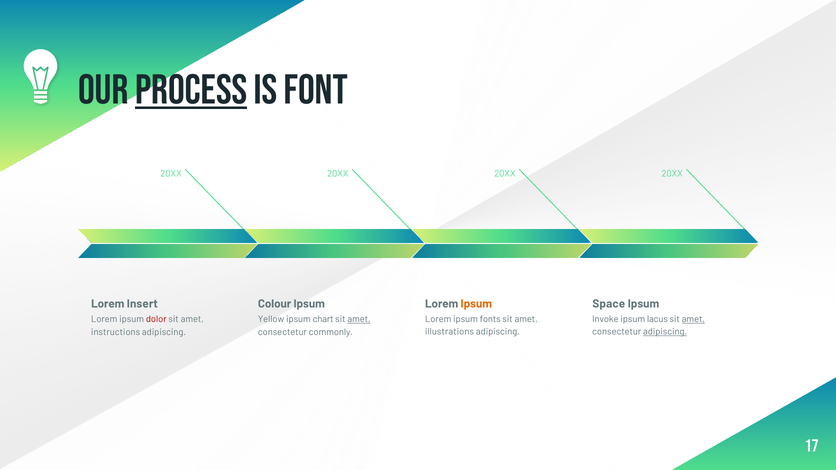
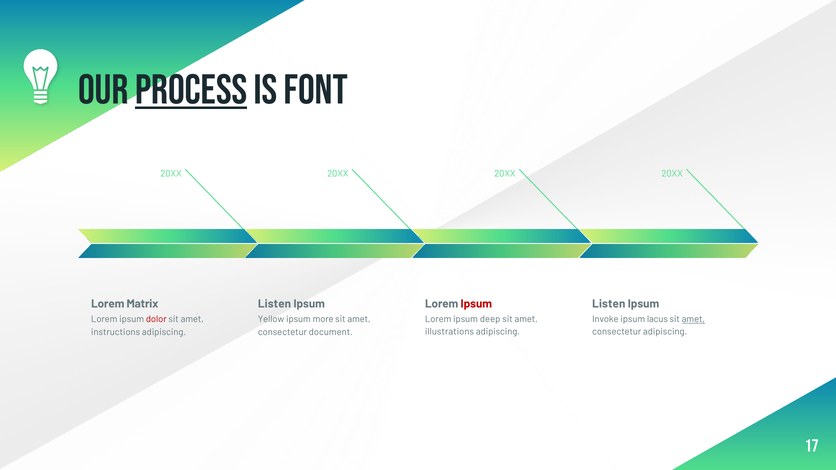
Ipsum colour: orange -> red (476, 304)
Space: Space -> Listen (609, 304)
Insert: Insert -> Matrix (142, 304)
Colour: Colour -> Listen (275, 304)
chart: chart -> more (323, 319)
amet underline: present -> none (359, 319)
fonts: fonts -> deep (490, 319)
adipiscing underline: present -> none (665, 332)
commonly: commonly -> document (331, 332)
